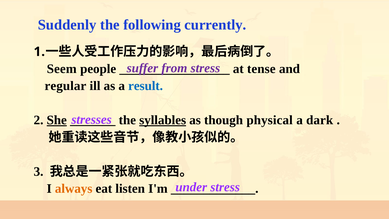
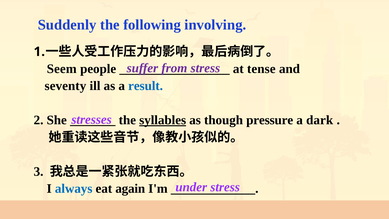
currently: currently -> involving (215, 25)
regular: regular -> seventy (65, 86)
She underline: present -> none (57, 120)
physical: physical -> pressure (270, 120)
always colour: orange -> blue (74, 189)
listen: listen -> again (130, 189)
